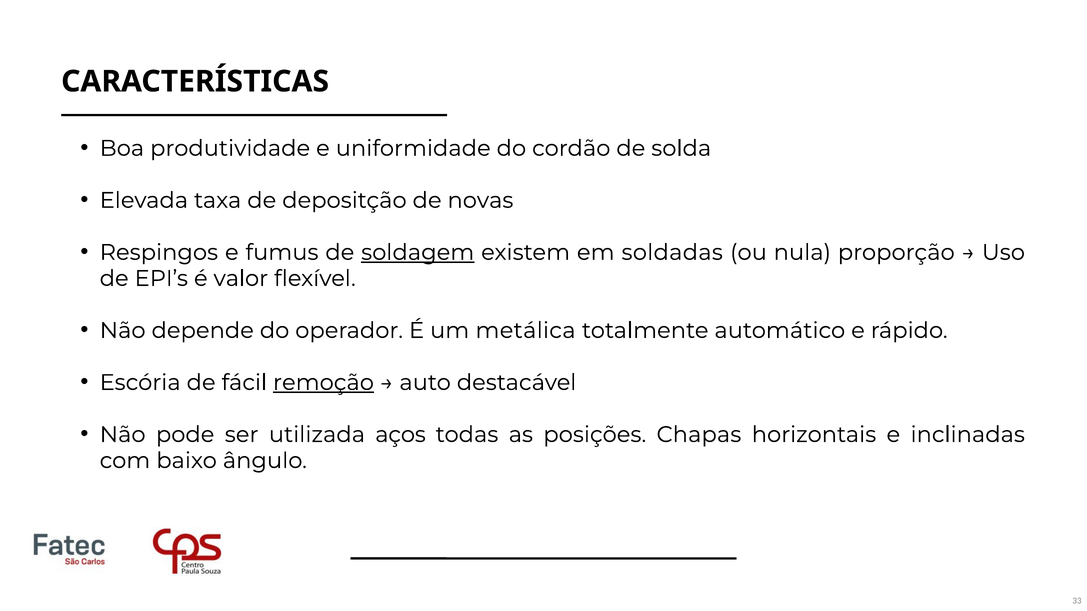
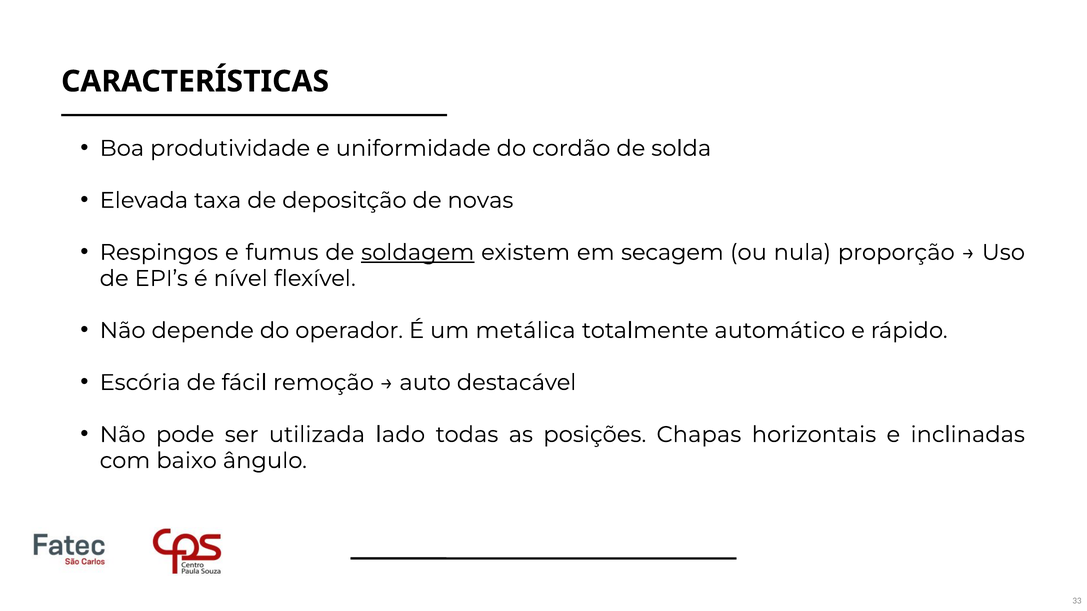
soldadas: soldadas -> secagem (672, 253)
valor: valor -> nível (241, 279)
remoção underline: present -> none (323, 383)
aços: aços -> lado (400, 435)
